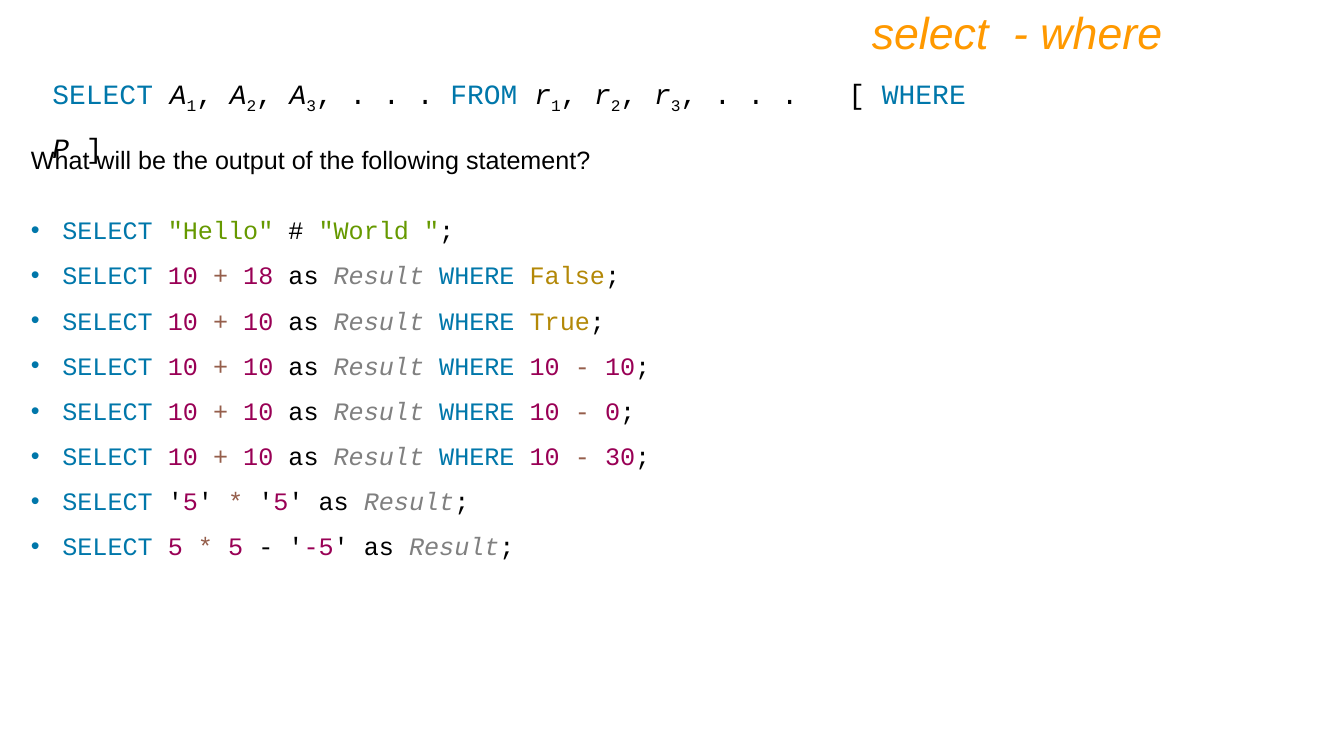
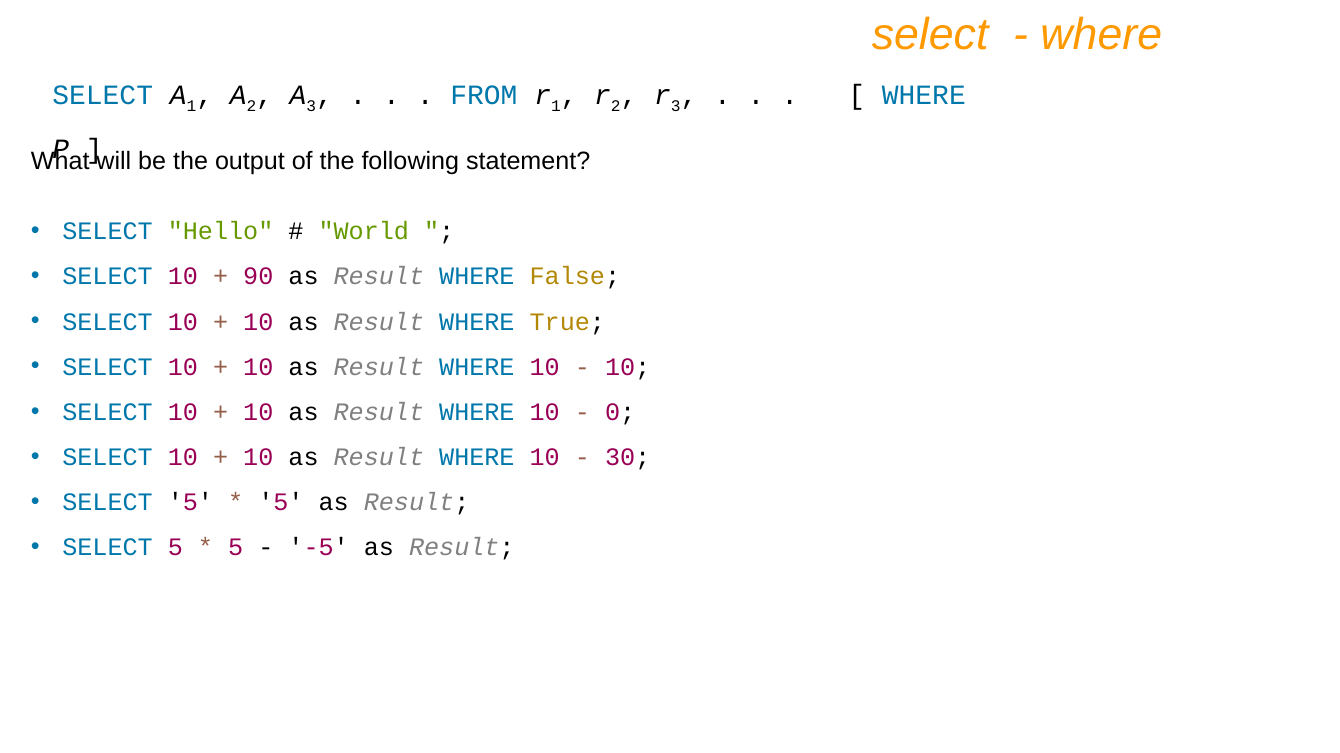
18: 18 -> 90 (258, 277)
